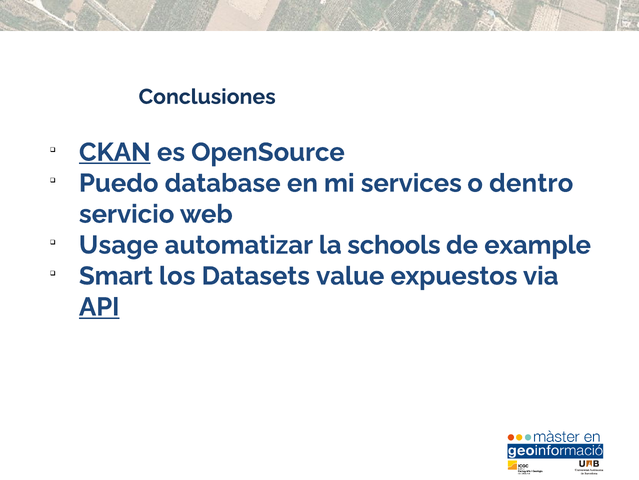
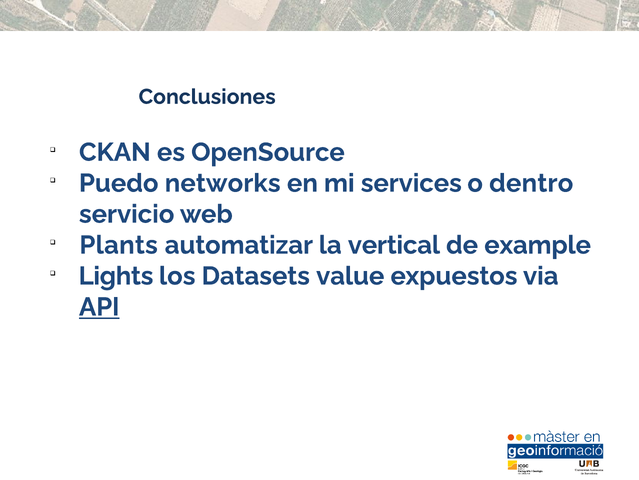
CKAN underline: present -> none (115, 152)
database: database -> networks (223, 183)
Usage: Usage -> Plants (119, 245)
schools: schools -> vertical (394, 245)
Smart: Smart -> Lights (116, 276)
